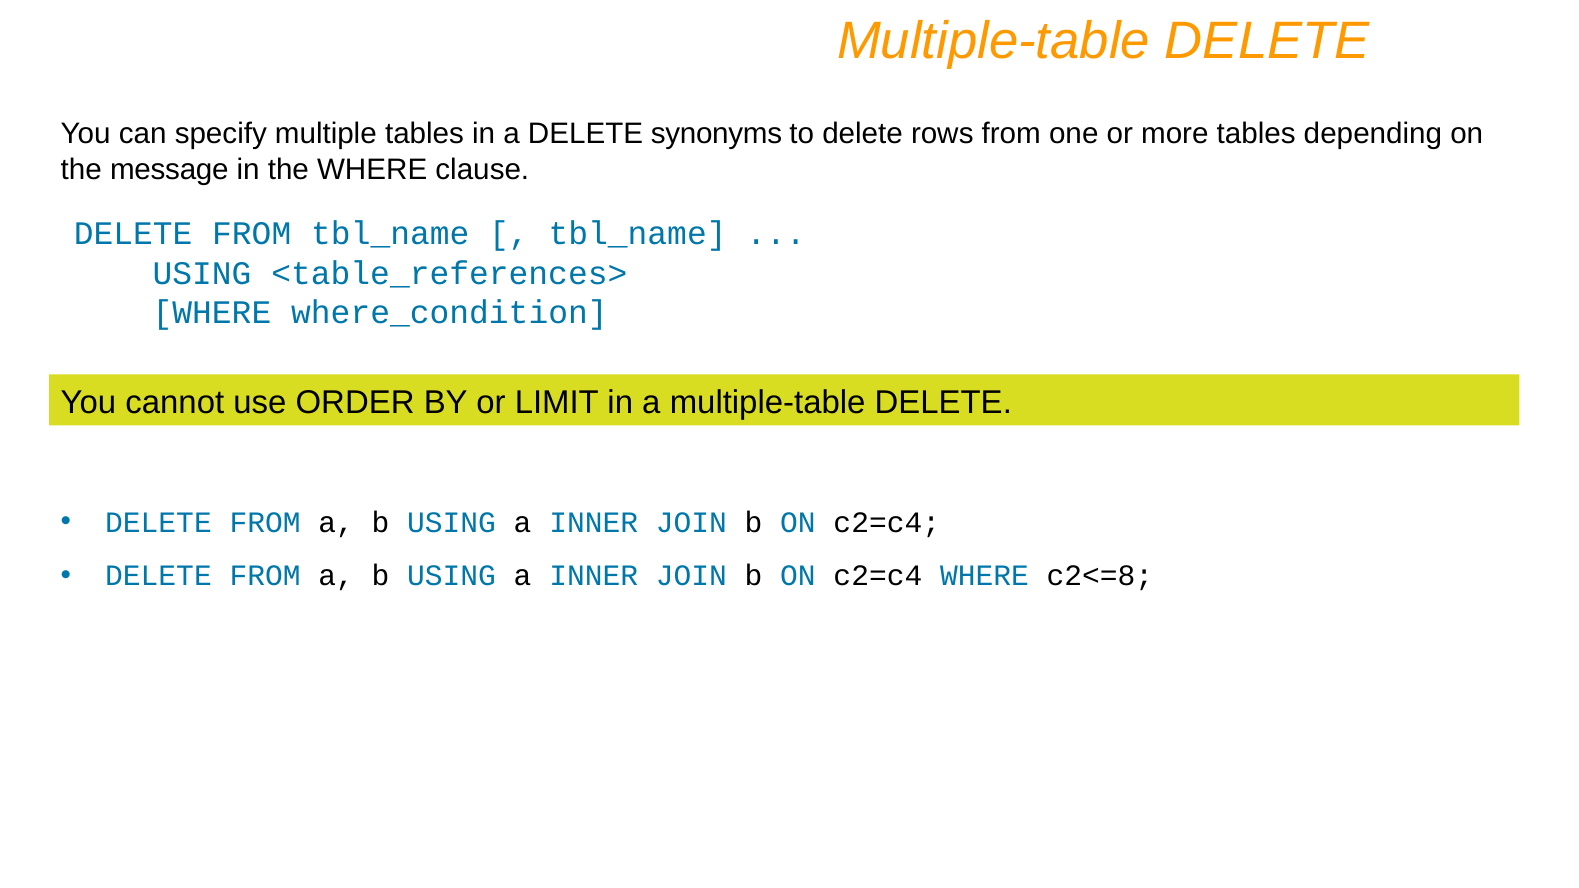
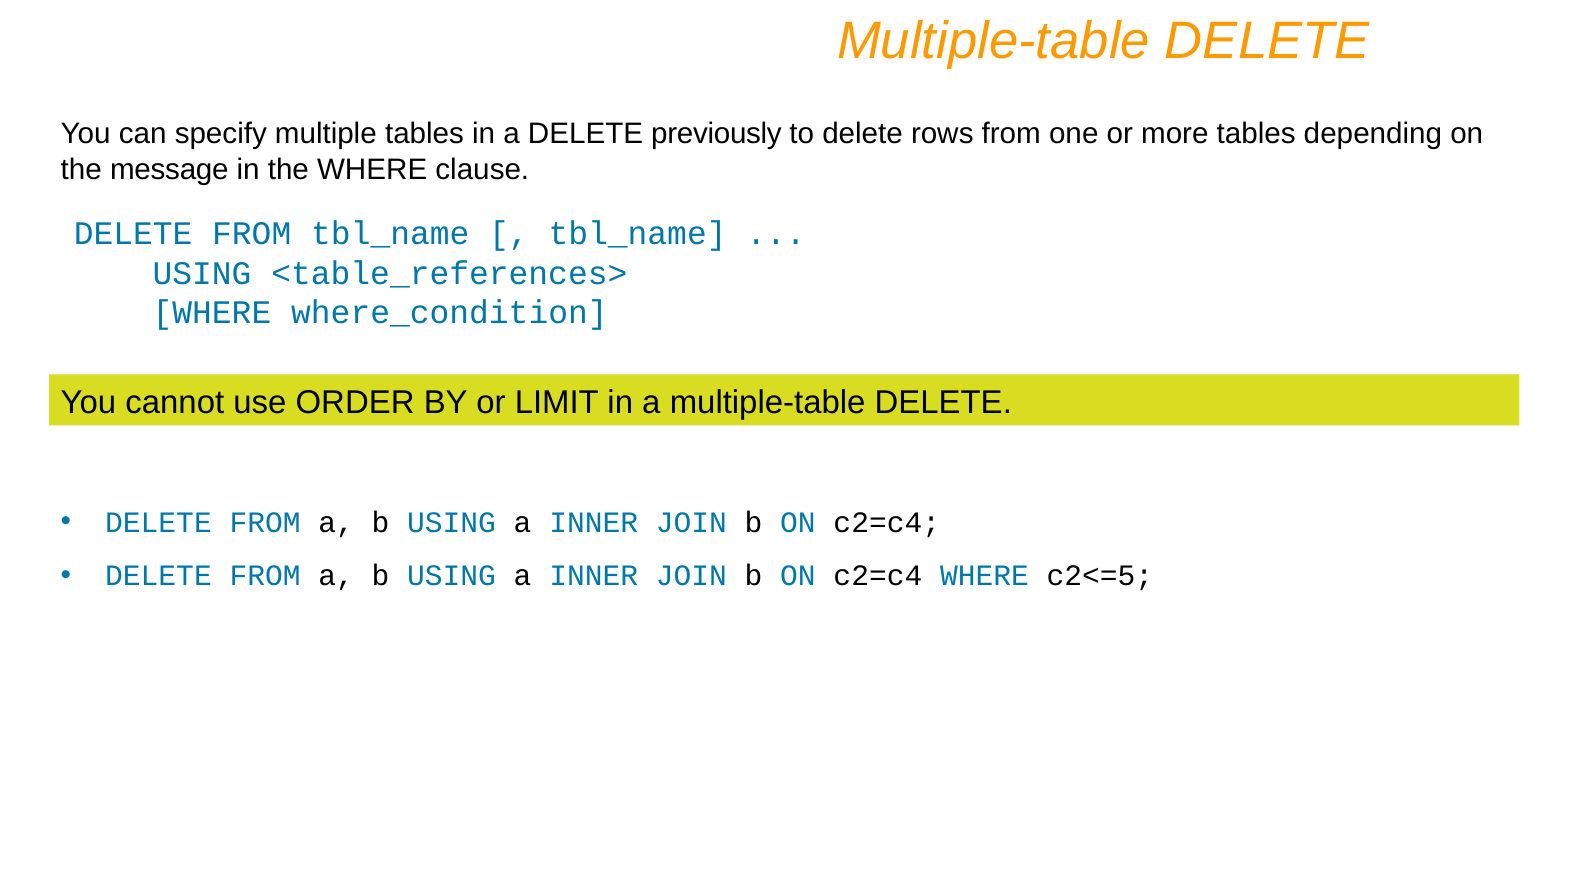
synonyms: synonyms -> previously (716, 134)
c2<=8: c2<=8 -> c2<=5 (1100, 576)
